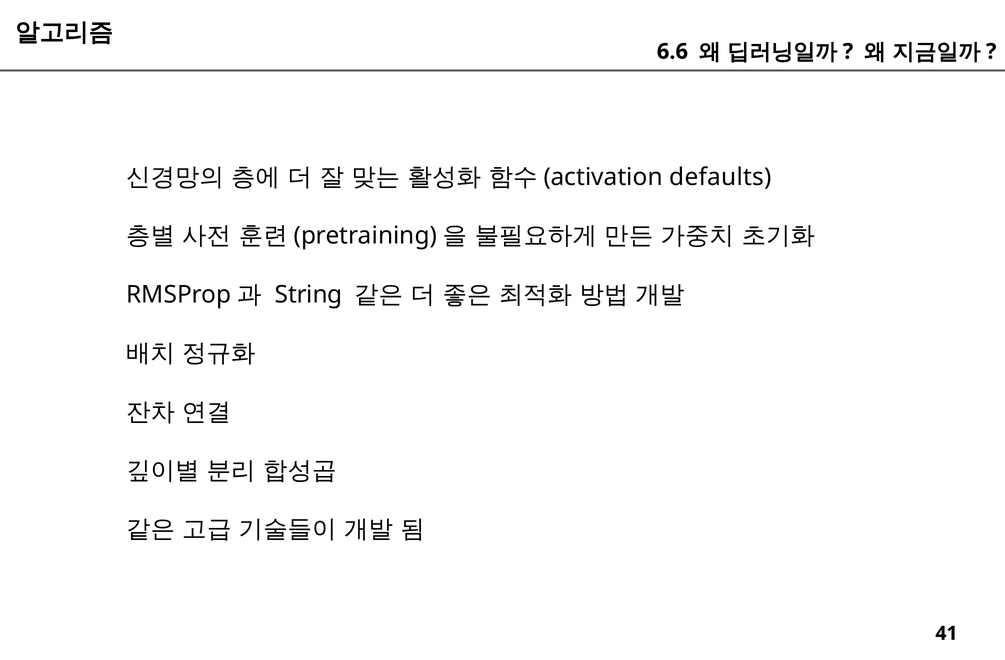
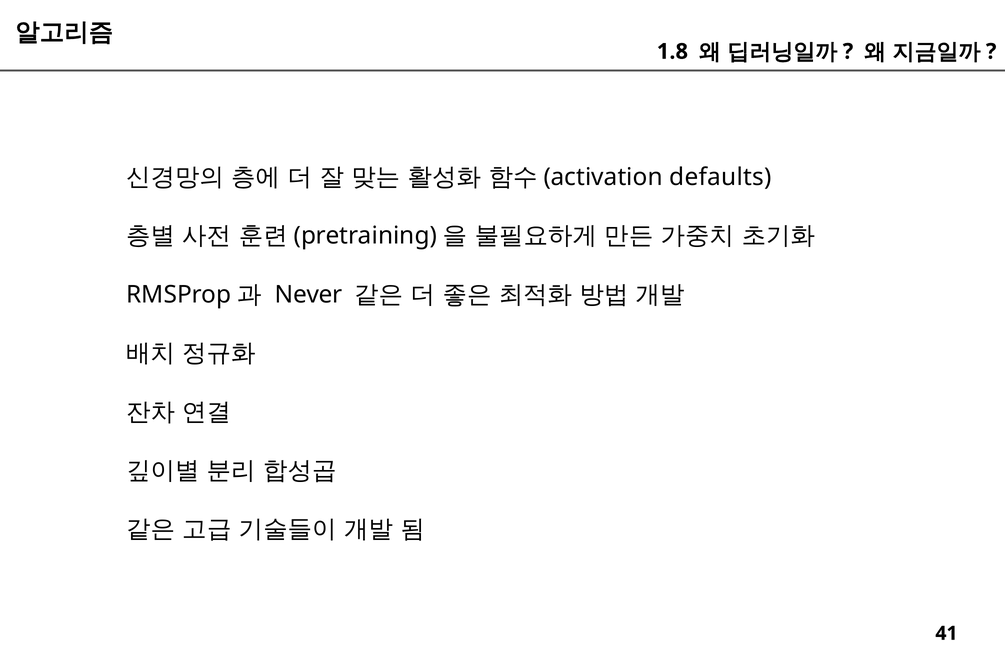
6.6: 6.6 -> 1.8 (672, 52)
String: String -> Never (309, 295)
